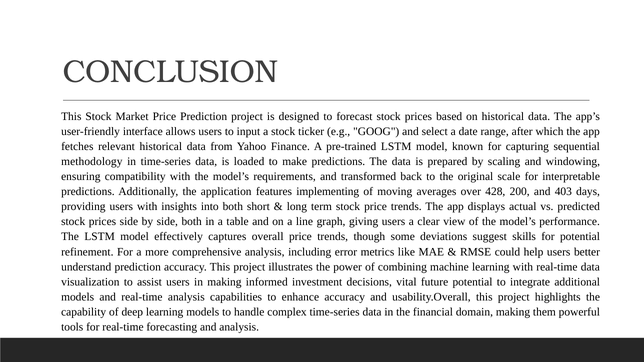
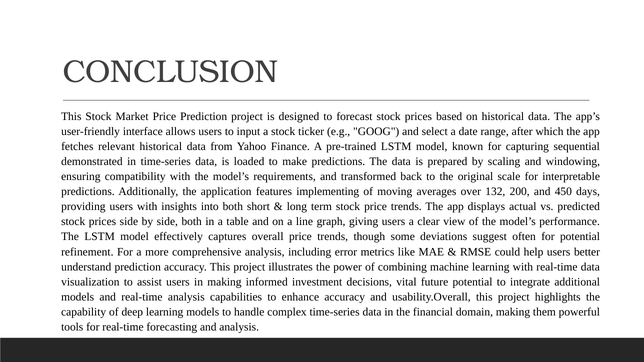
methodology: methodology -> demonstrated (92, 162)
428: 428 -> 132 (495, 192)
403: 403 -> 450 (563, 192)
skills: skills -> often (524, 237)
